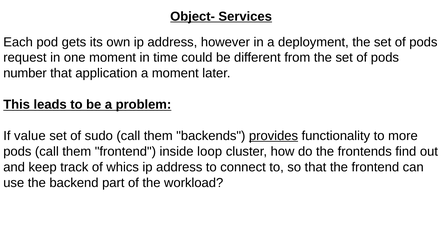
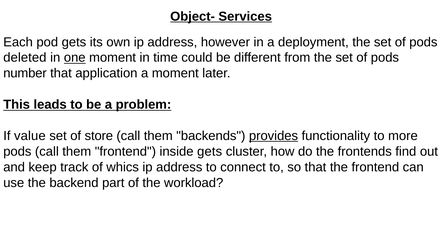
request: request -> deleted (25, 58)
one underline: none -> present (75, 58)
sudo: sudo -> store (99, 136)
inside loop: loop -> gets (210, 151)
